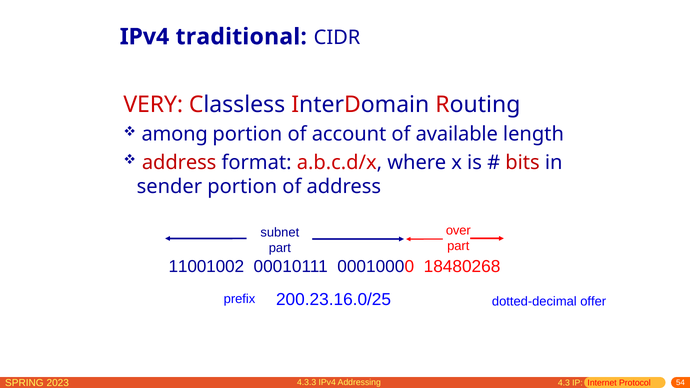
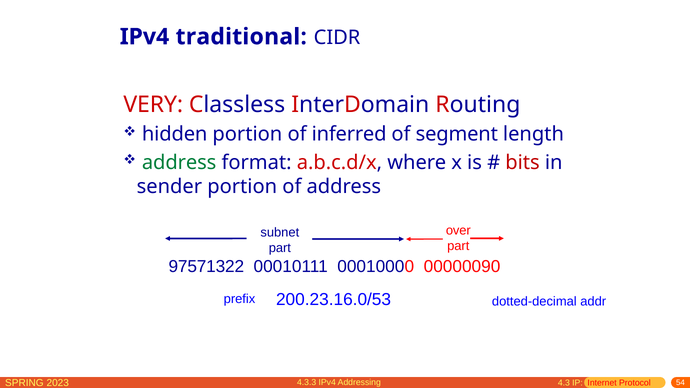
among: among -> hidden (175, 134)
account: account -> inferred (349, 134)
available: available -> segment (457, 134)
address colour: red -> green (179, 162)
11001002: 11001002 -> 97571322 (206, 266)
18480268: 18480268 -> 00000090 (462, 266)
200.23.16.0/25: 200.23.16.0/25 -> 200.23.16.0/53 (334, 300)
offer: offer -> addr (593, 301)
